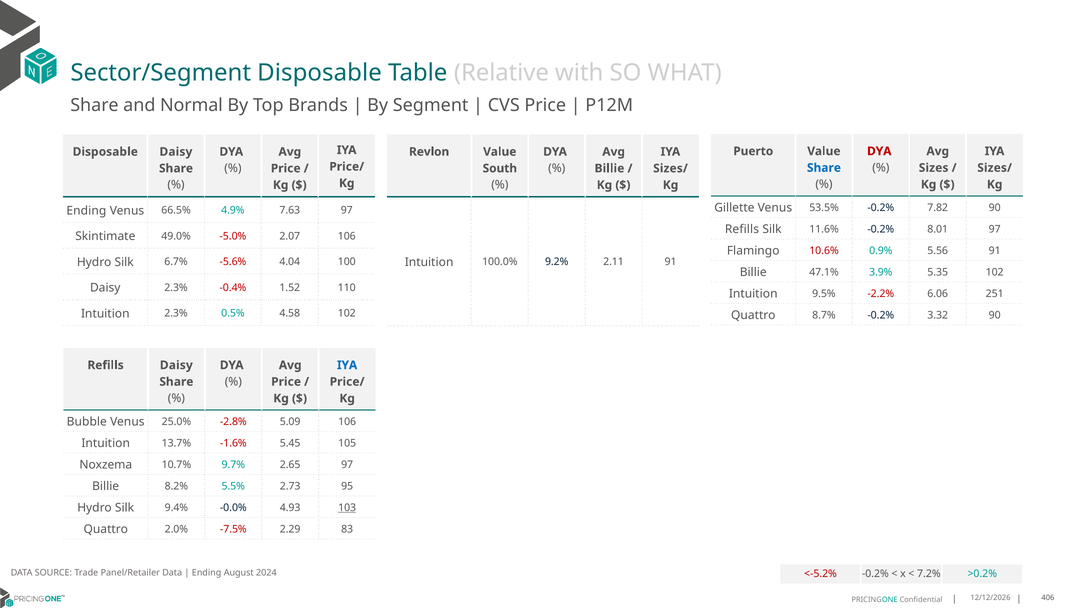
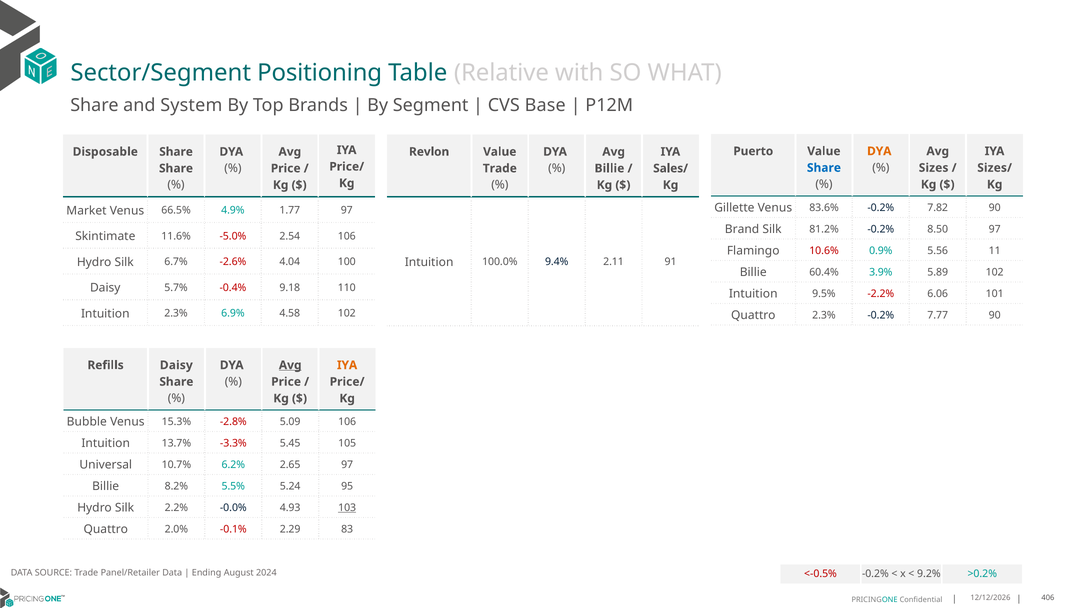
Sector/Segment Disposable: Disposable -> Positioning (320, 73)
Normal: Normal -> System (191, 105)
CVS Price: Price -> Base (545, 105)
DYA colour: red -> orange (879, 151)
Disposable Daisy: Daisy -> Share (176, 152)
South: South -> Trade (500, 168)
Sizes/: Sizes/ -> Sales/ (671, 168)
53.5%: 53.5% -> 83.6% (824, 208)
Ending: Ending -> Market (86, 211)
7.63: 7.63 -> 1.77 (290, 210)
Refills: Refills -> Brand (742, 229)
11.6%: 11.6% -> 81.2% (824, 229)
8.01: 8.01 -> 8.50 (938, 229)
49.0%: 49.0% -> 11.6% (176, 236)
2.07: 2.07 -> 2.54 (290, 236)
5.56 91: 91 -> 11 (995, 251)
-5.6%: -5.6% -> -2.6% (233, 262)
9.2%: 9.2% -> 9.4% (557, 262)
47.1%: 47.1% -> 60.4% (824, 272)
5.35: 5.35 -> 5.89 (938, 272)
Daisy 2.3%: 2.3% -> 5.7% (176, 288)
1.52: 1.52 -> 9.18 (290, 288)
251: 251 -> 101 (995, 294)
0.5%: 0.5% -> 6.9% (233, 314)
Quattro 8.7%: 8.7% -> 2.3% (824, 315)
3.32: 3.32 -> 7.77 (938, 315)
Avg underline: none -> present (290, 365)
IYA colour: blue -> orange (347, 365)
25.0%: 25.0% -> 15.3% (176, 422)
-1.6%: -1.6% -> -3.3% (233, 443)
Noxzema: Noxzema -> Universal (106, 465)
9.7%: 9.7% -> 6.2% (233, 465)
2.73: 2.73 -> 5.24 (290, 486)
9.4%: 9.4% -> 2.2% (176, 508)
-7.5%: -7.5% -> -0.1% (233, 529)
<-5.2%: <-5.2% -> <-0.5% (820, 574)
7.2%: 7.2% -> 9.2% (929, 574)
